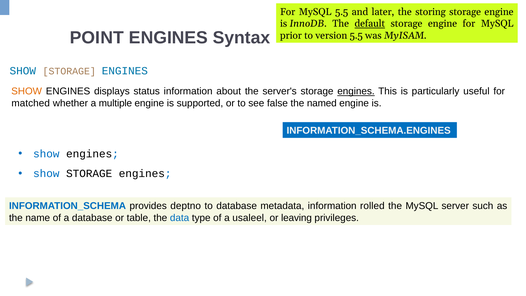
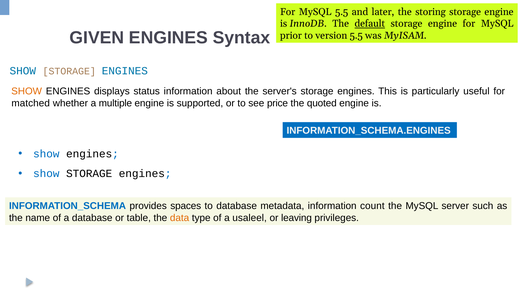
POINT: POINT -> GIVEN (97, 38)
engines underline: present -> none (356, 91)
false: false -> price (277, 103)
named: named -> quoted (322, 103)
deptno: deptno -> spaces (186, 206)
rolled: rolled -> count (372, 206)
data colour: blue -> orange (180, 218)
